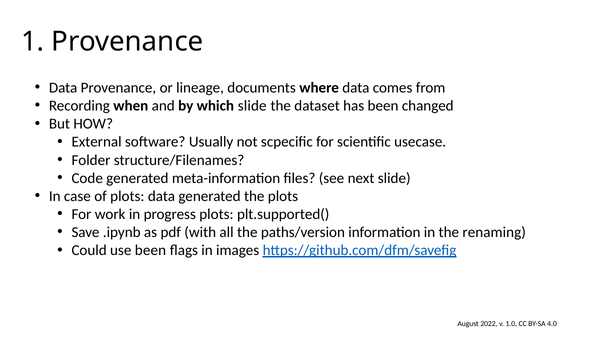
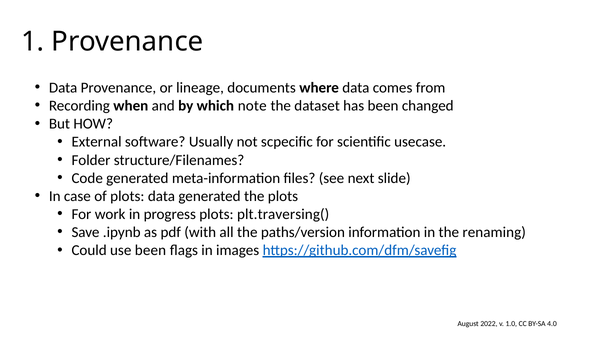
which slide: slide -> note (252, 106)
plt.supported(: plt.supported( -> plt.traversing( (283, 214)
